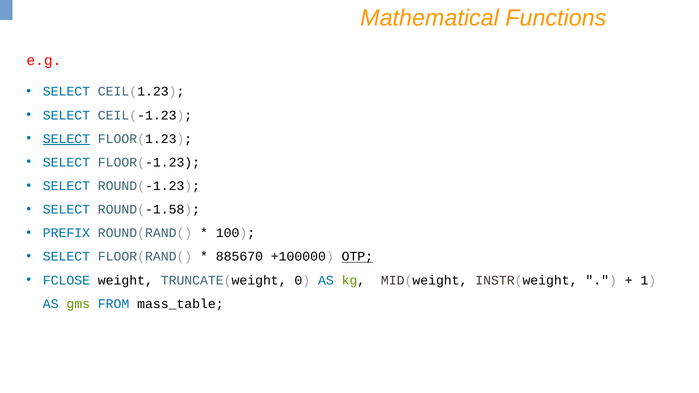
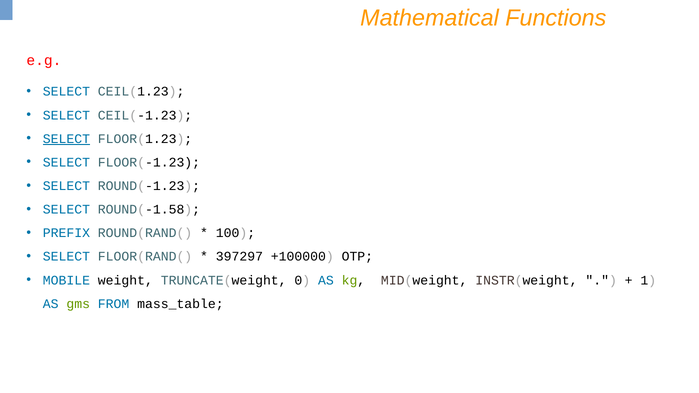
885670: 885670 -> 397297 (239, 257)
OTP underline: present -> none (357, 257)
FCLOSE: FCLOSE -> MOBILE (66, 280)
